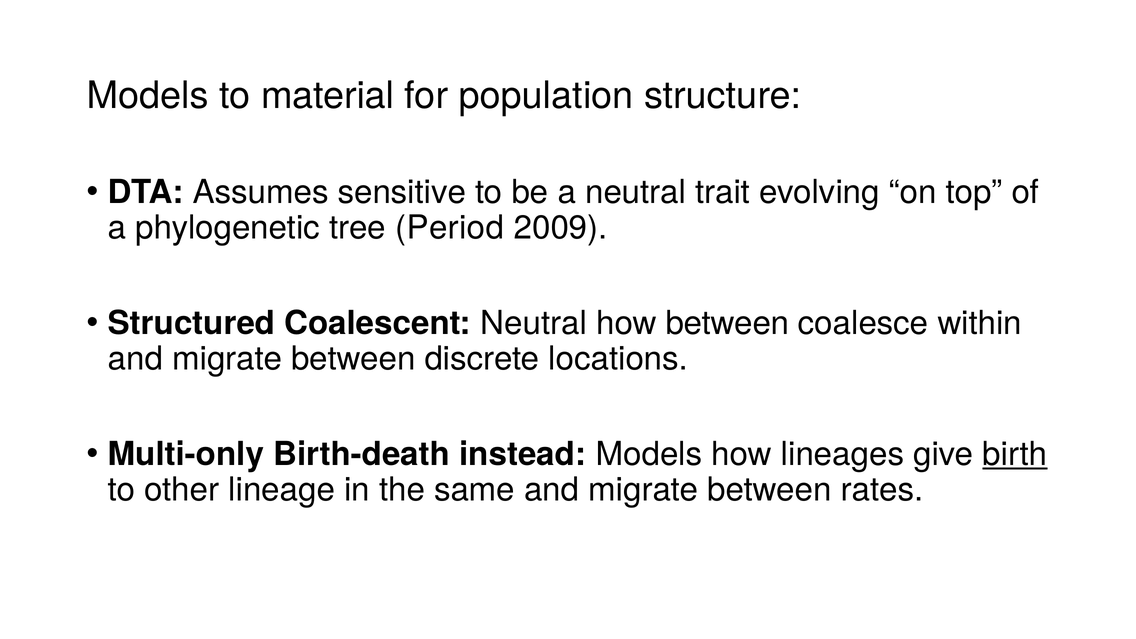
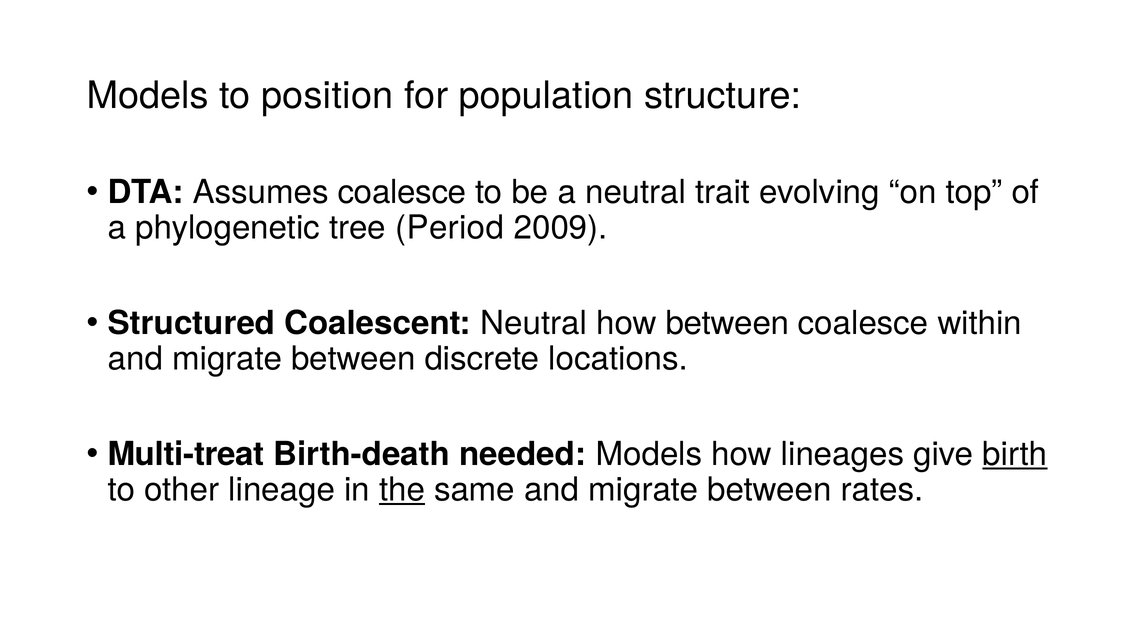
material: material -> position (327, 96)
Assumes sensitive: sensitive -> coalesce (402, 192)
Multi-only: Multi-only -> Multi-treat (186, 454)
instead: instead -> needed (523, 454)
the underline: none -> present (402, 490)
